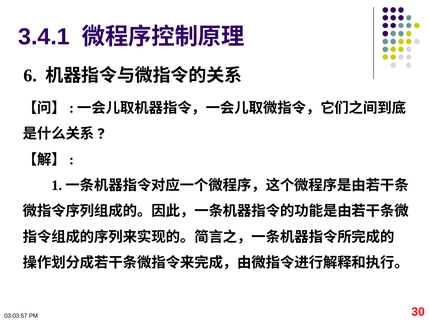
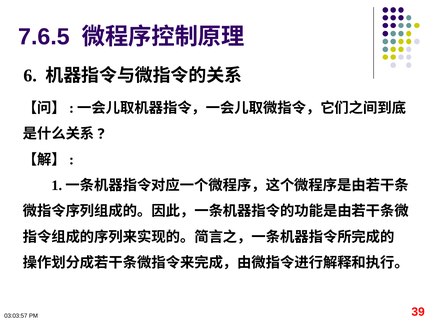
3.4.1: 3.4.1 -> 7.6.5 (44, 37)
30: 30 -> 39 (418, 312)
